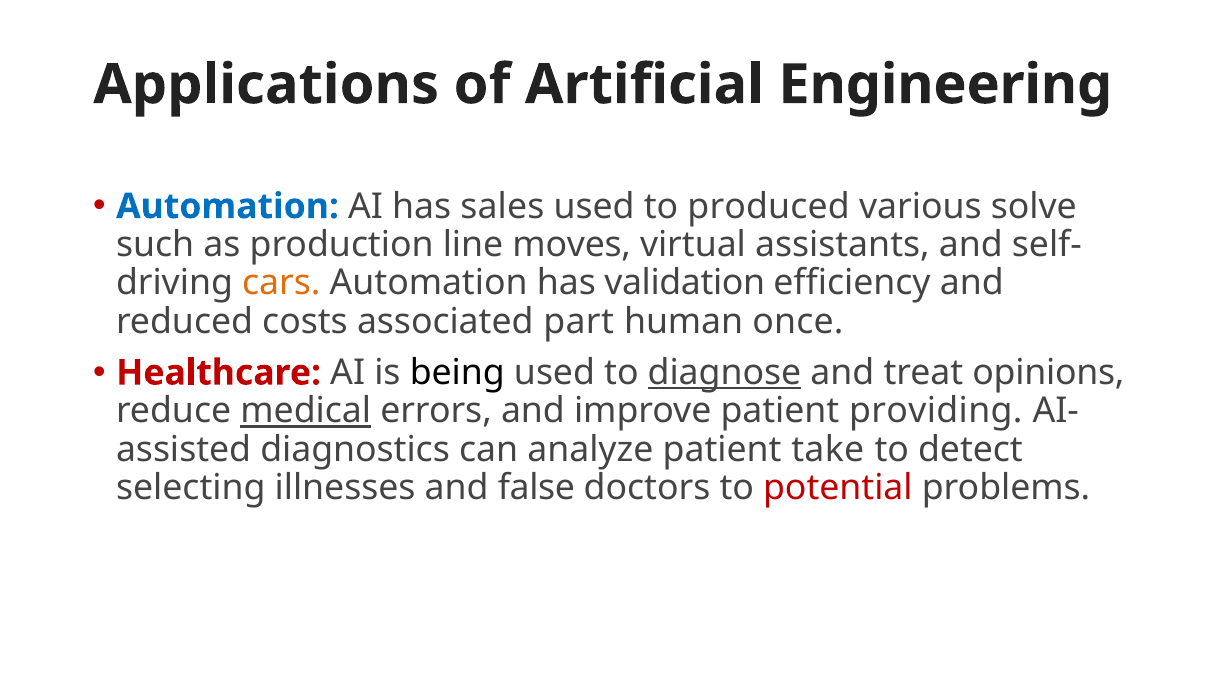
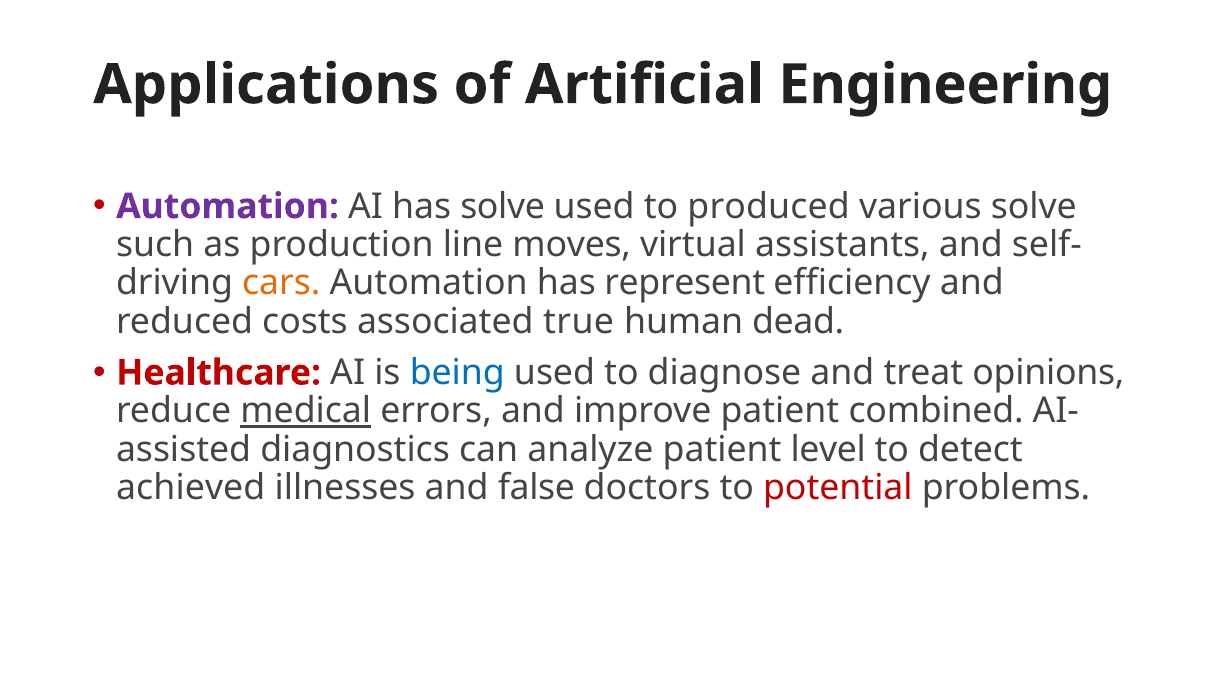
Automation colour: blue -> purple (228, 207)
has sales: sales -> solve (503, 207)
validation: validation -> represent (685, 283)
part: part -> true (579, 322)
once: once -> dead (798, 322)
being colour: black -> blue (457, 373)
diagnose underline: present -> none (724, 373)
providing: providing -> combined (936, 411)
take: take -> level (828, 450)
selecting: selecting -> achieved (191, 488)
